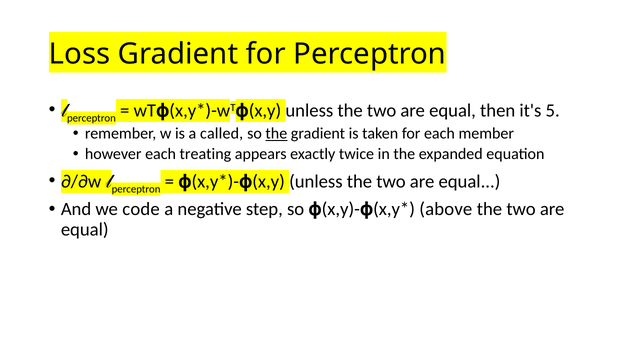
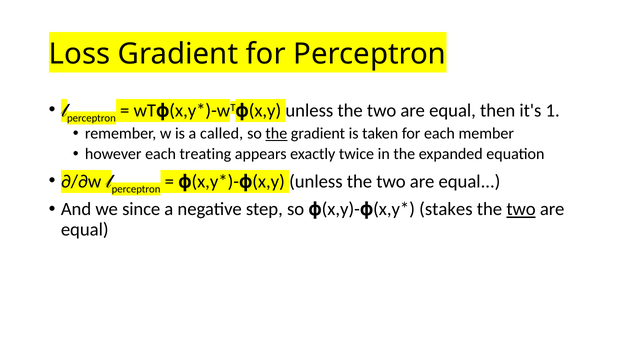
5: 5 -> 1 (553, 111)
code: code -> since (141, 209)
above: above -> stakes (446, 209)
two underline: none -> present (521, 209)
